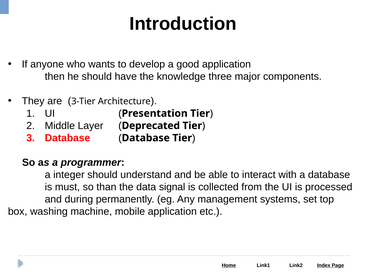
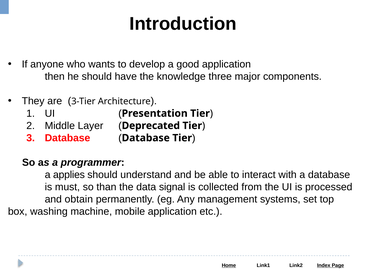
integer: integer -> applies (69, 175)
during: during -> obtain (79, 199)
